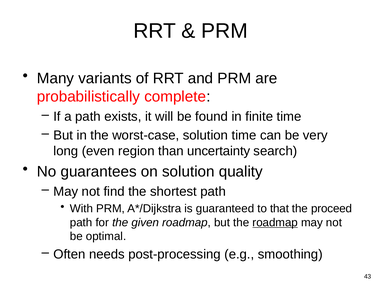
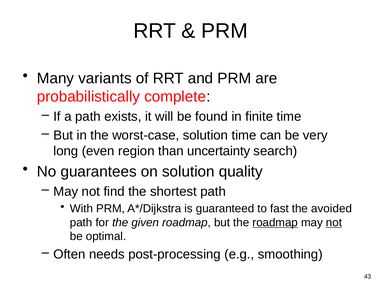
that: that -> fast (279, 208)
proceed: proceed -> avoided (332, 208)
not underline: none -> present (334, 222)
